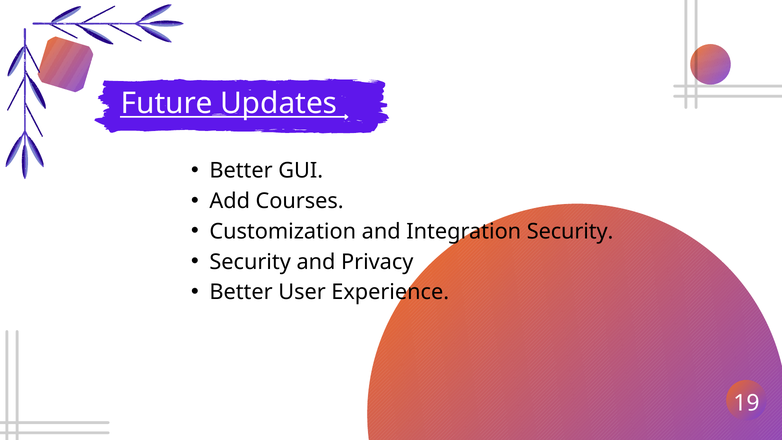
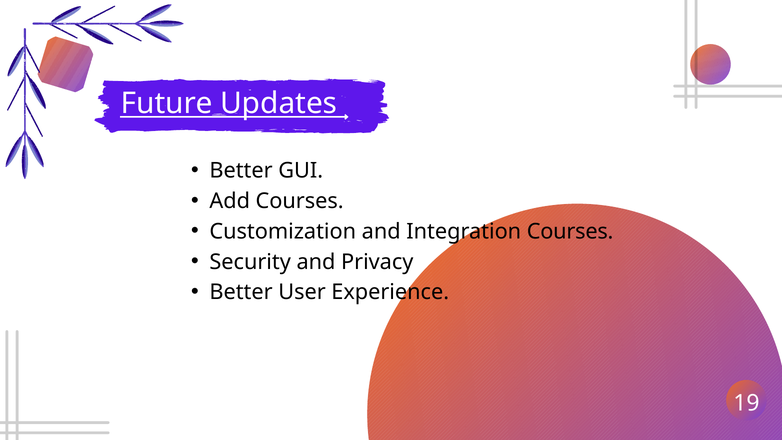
Integration Security: Security -> Courses (570, 231)
